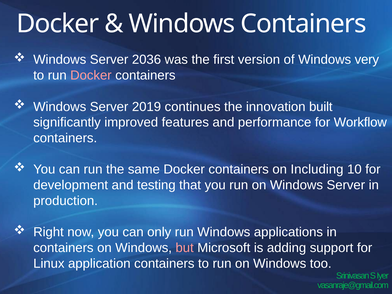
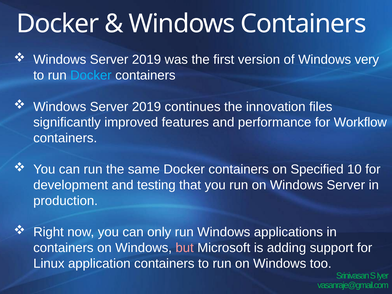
2036: 2036 -> 2019 (146, 60)
Docker colour: pink -> light blue (91, 75)
built: built -> files (321, 107)
Including: Including -> Specified (317, 169)
